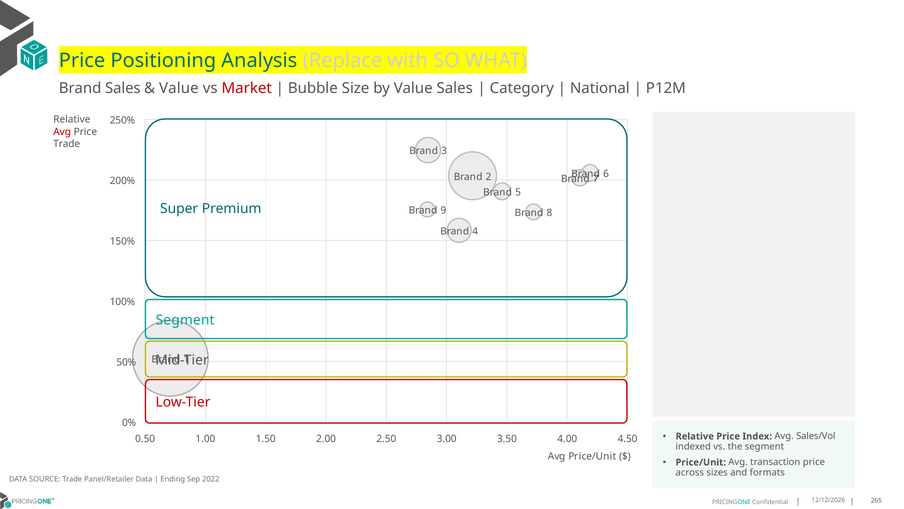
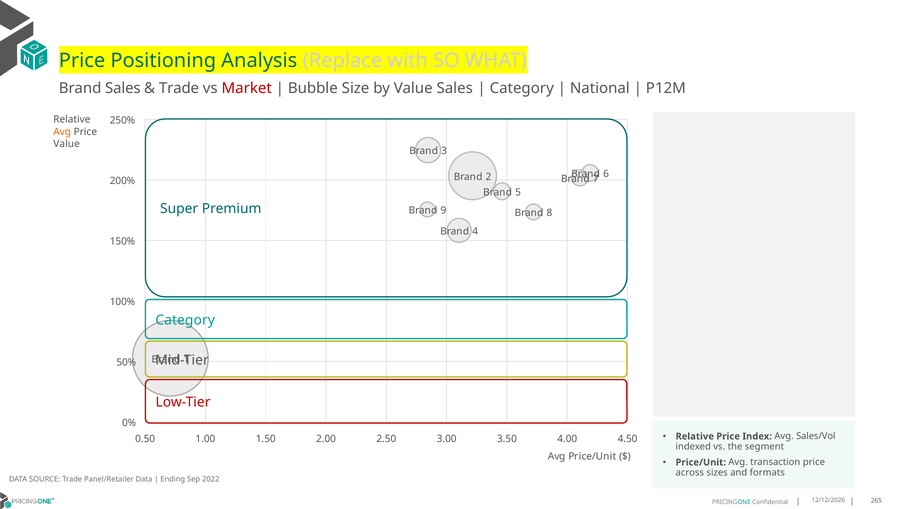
Value: Value -> Trade (179, 88)
Avg colour: red -> orange (62, 132)
Trade: Trade -> Value (67, 144)
Segment: Segment -> Category (185, 320)
